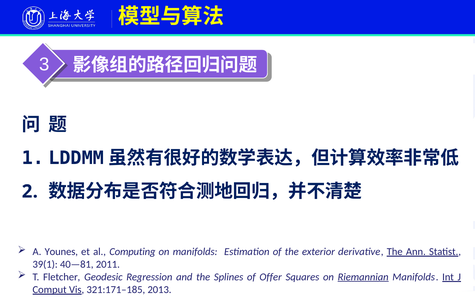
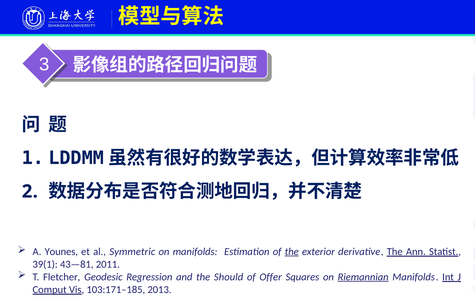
Computing: Computing -> Symmetric (132, 251)
the underline: none -> present (292, 251)
40—81: 40—81 -> 43—81 (77, 264)
Splines: Splines -> Should (229, 277)
321:171–185: 321:171–185 -> 103:171–185 (116, 289)
